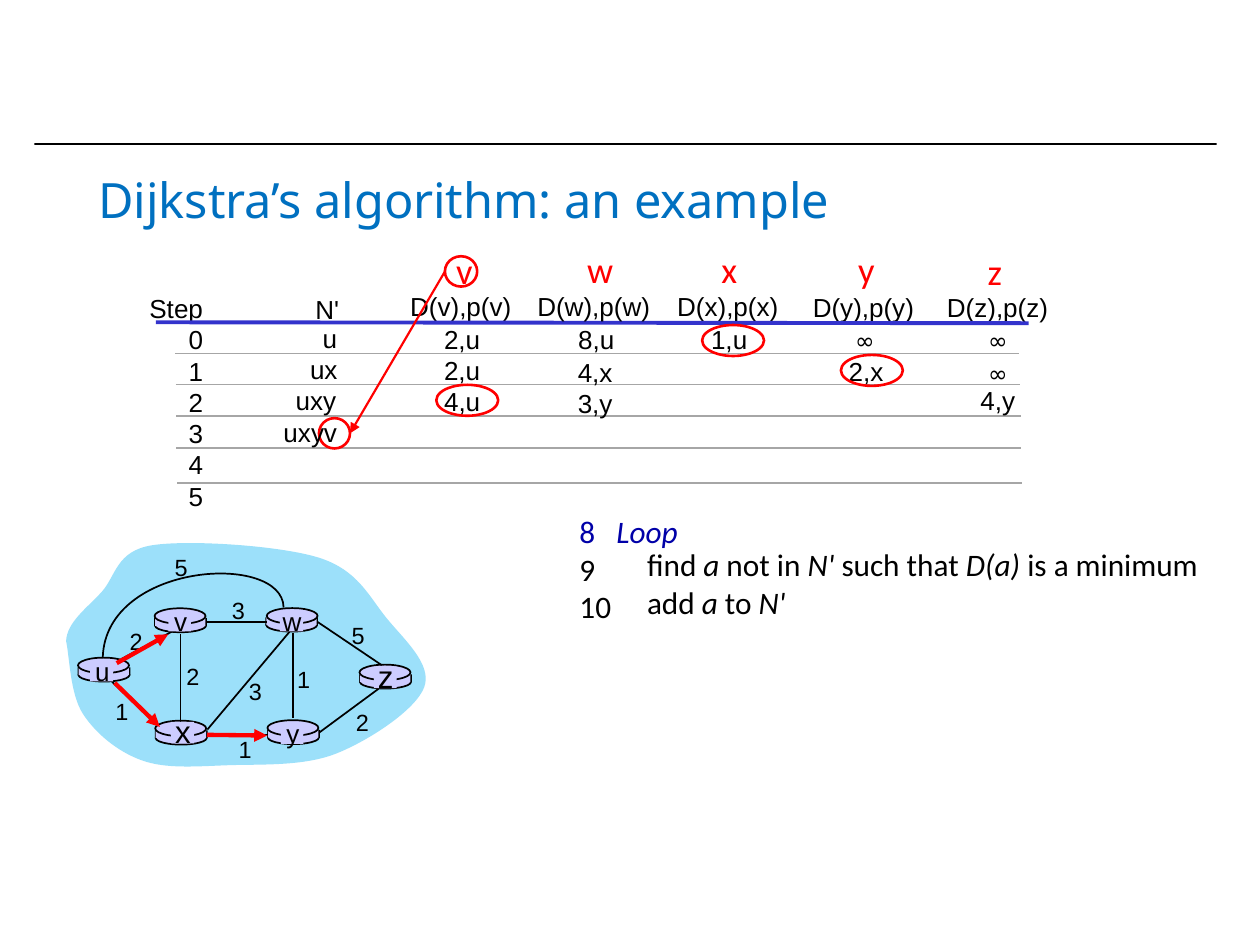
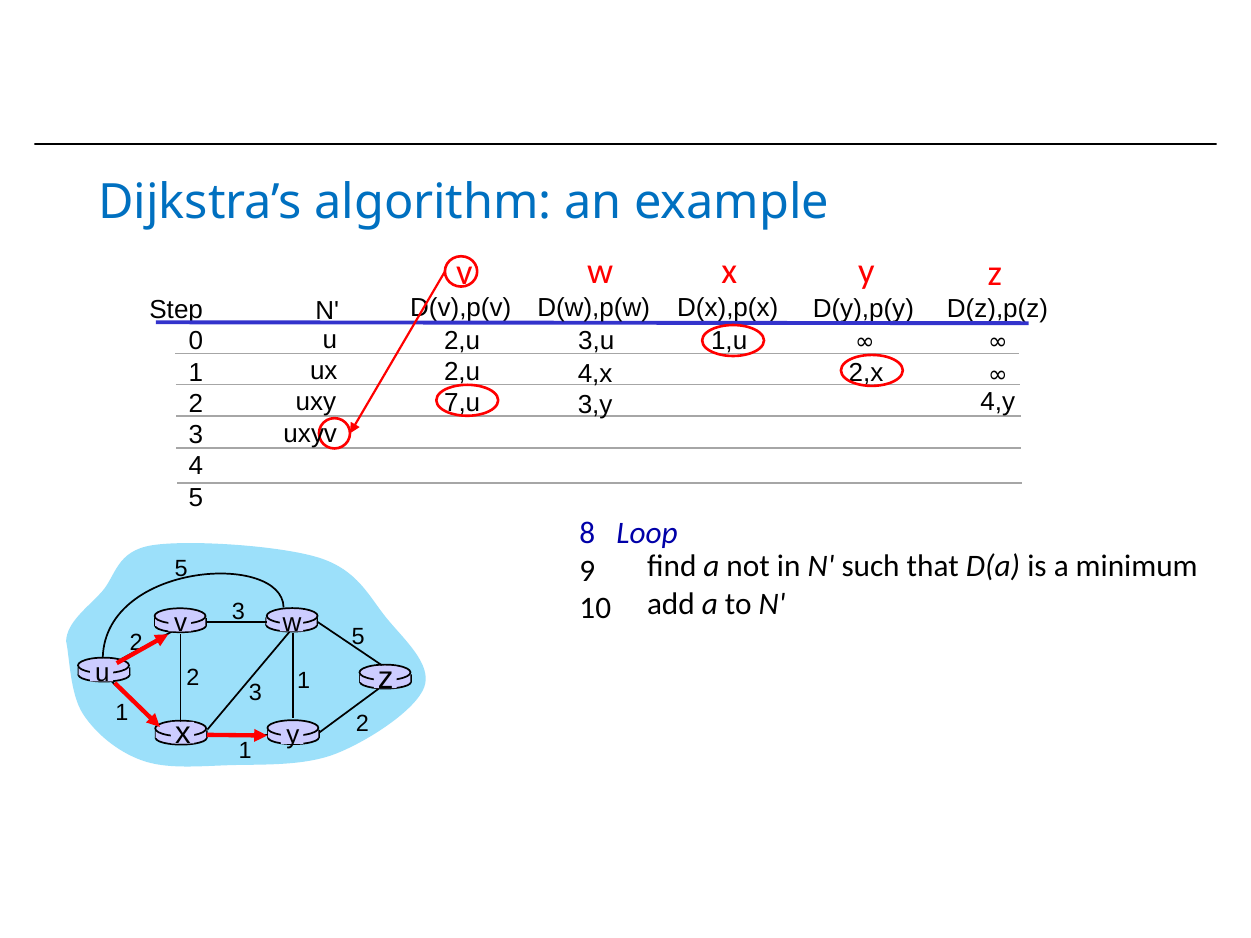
8,u: 8,u -> 3,u (596, 341)
4,u: 4,u -> 7,u (462, 403)
